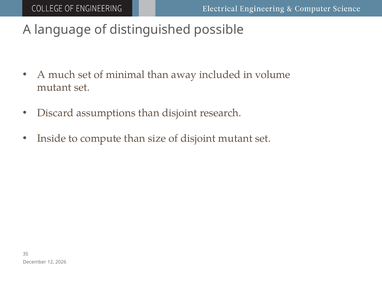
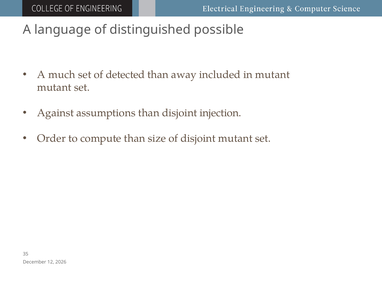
minimal: minimal -> detected (125, 75)
in volume: volume -> mutant (273, 75)
Discard: Discard -> Against (55, 113)
research: research -> injection (221, 113)
Inside: Inside -> Order (51, 138)
